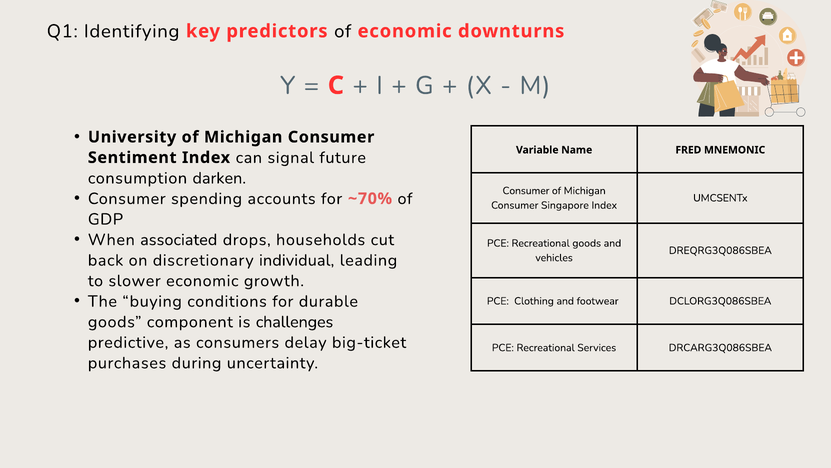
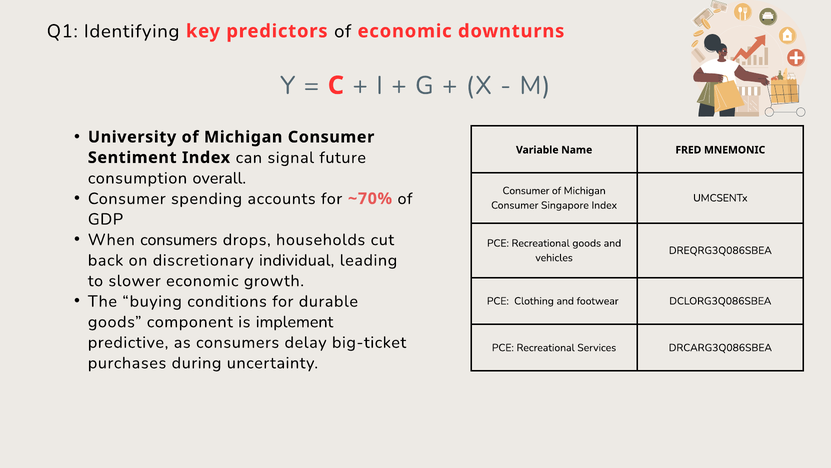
darken: darken -> overall (219, 178)
When associated: associated -> consumers (179, 239)
challenges: challenges -> implement (295, 322)
